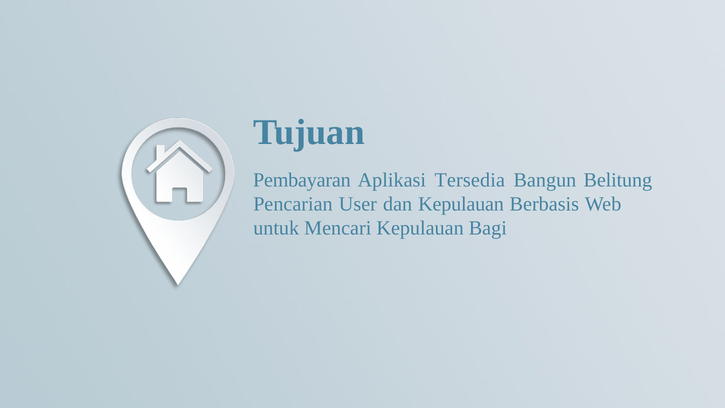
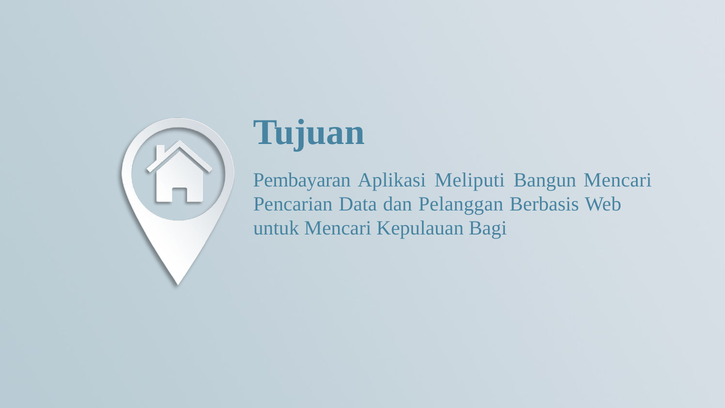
Tersedia: Tersedia -> Meliputi (470, 180)
Bangun Belitung: Belitung -> Mencari (618, 180)
User: User -> Data (358, 204)
dan Kepulauan: Kepulauan -> Pelanggan (461, 204)
